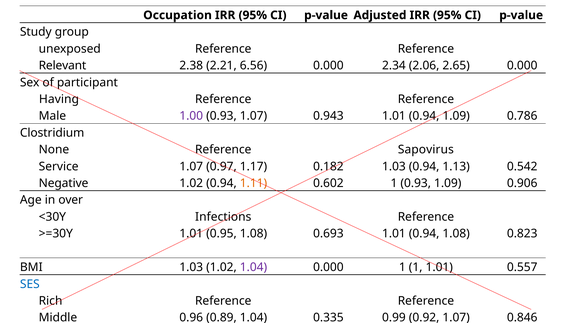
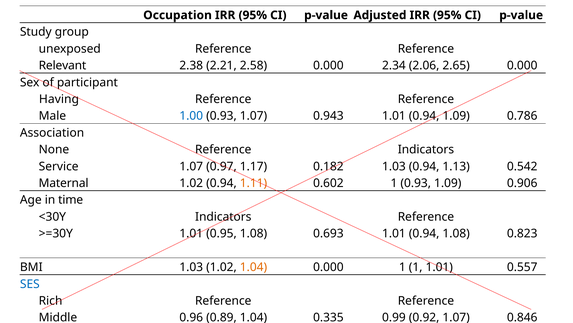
6.56: 6.56 -> 2.58 (253, 65)
1.00 colour: purple -> blue (191, 116)
Clostridium: Clostridium -> Association (52, 133)
Reference Sapovirus: Sapovirus -> Indicators (426, 149)
Negative: Negative -> Maternal (64, 183)
over: over -> time (71, 200)
<30Y Infections: Infections -> Indicators (223, 216)
1.04 colour: purple -> orange (253, 267)
